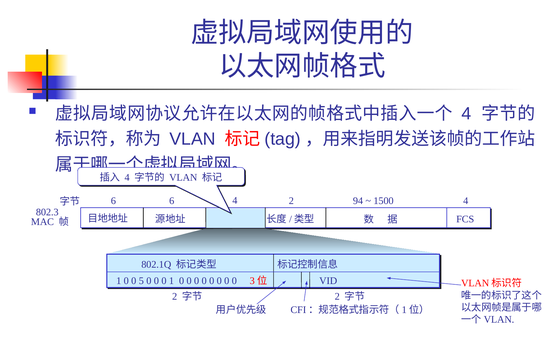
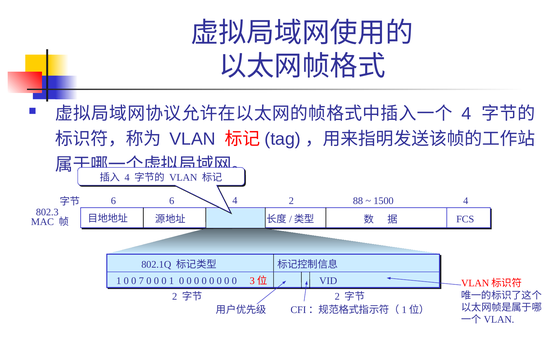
94: 94 -> 88 (358, 201)
5: 5 -> 7 (141, 281)
